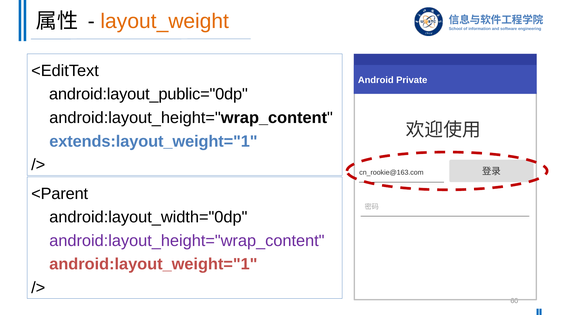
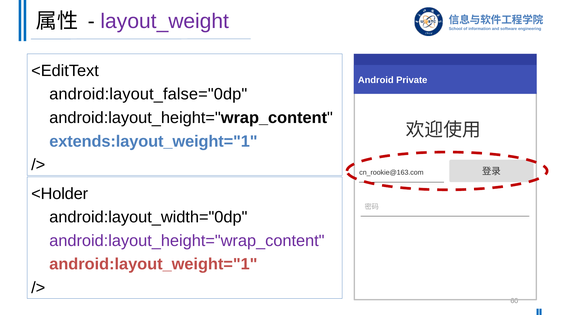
layout_weight colour: orange -> purple (165, 21)
android:layout_public="0dp: android:layout_public="0dp -> android:layout_false="0dp (148, 94)
<Parent: <Parent -> <Holder (60, 194)
